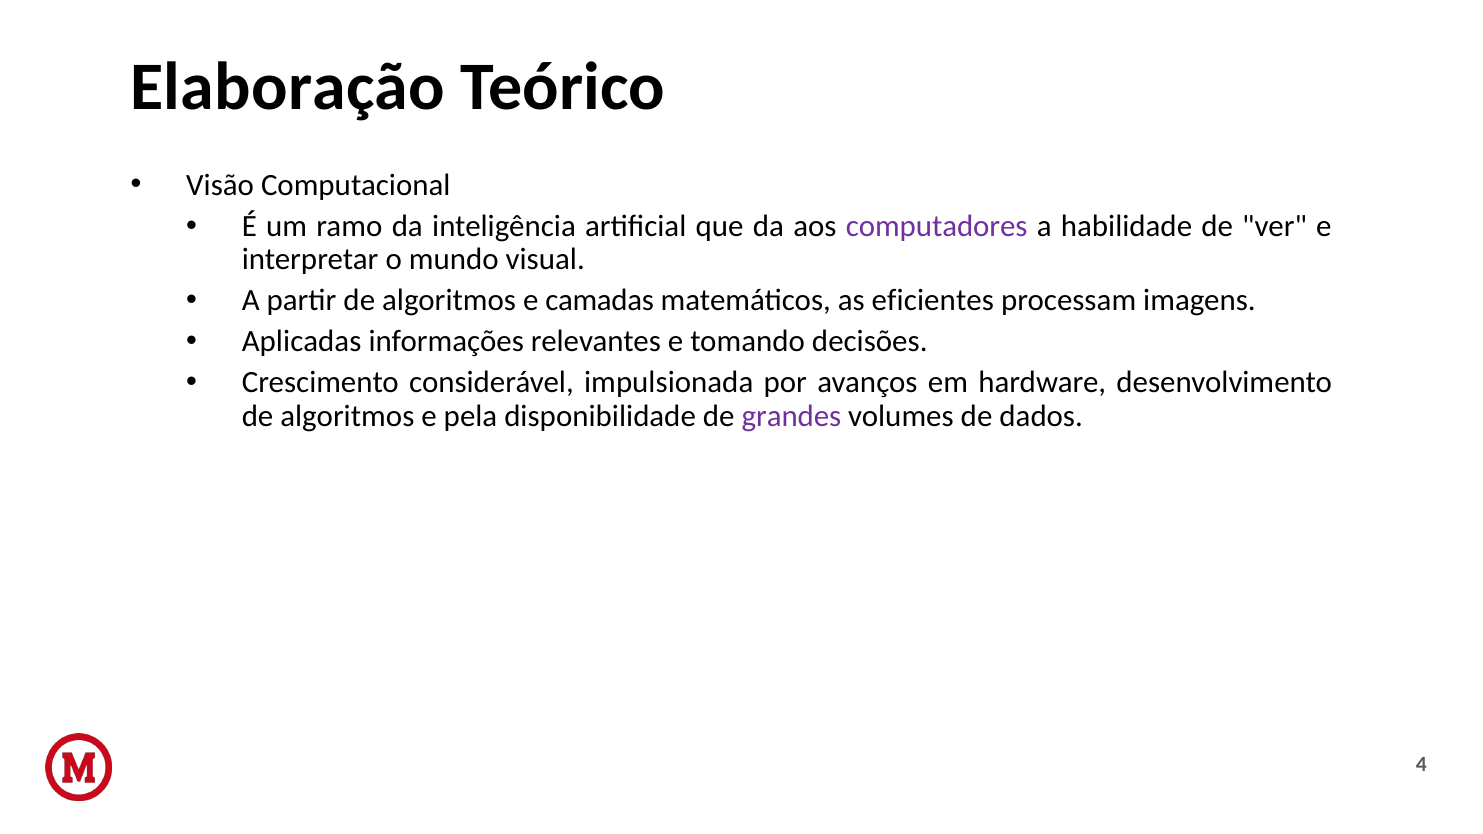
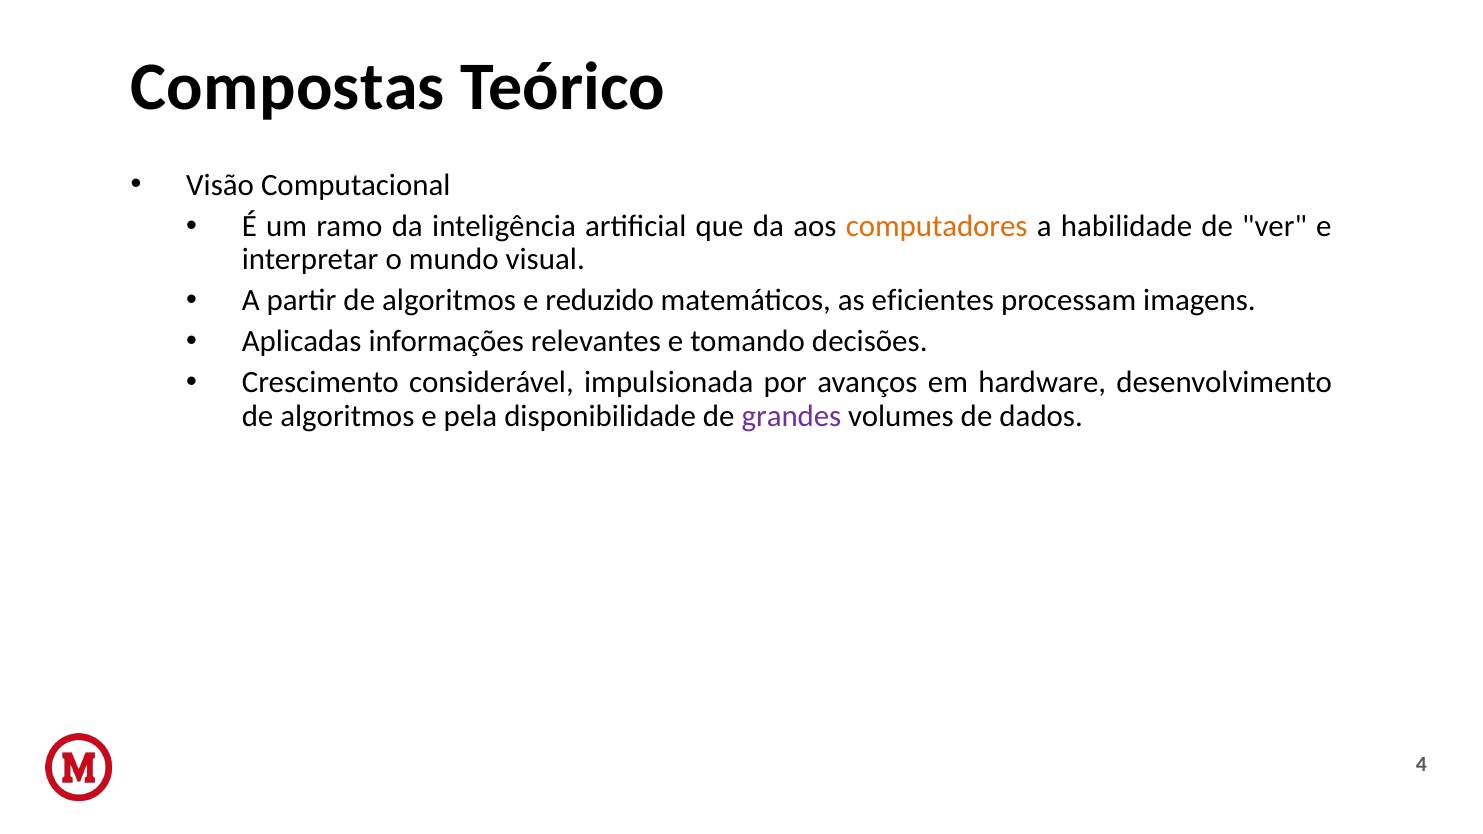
Elaboração: Elaboração -> Compostas (288, 87)
computadores colour: purple -> orange (937, 226)
camadas: camadas -> reduzido (600, 301)
